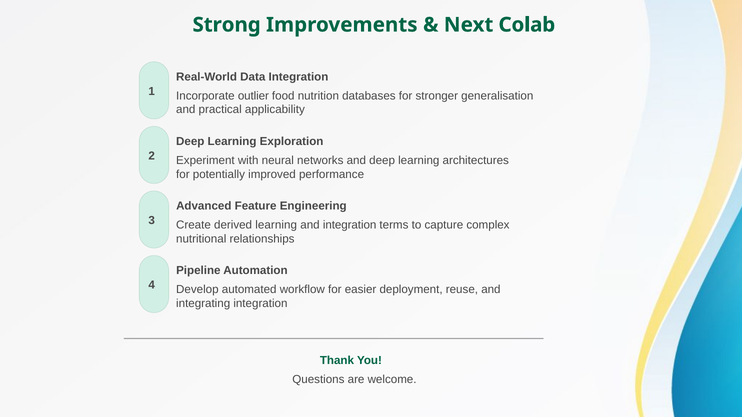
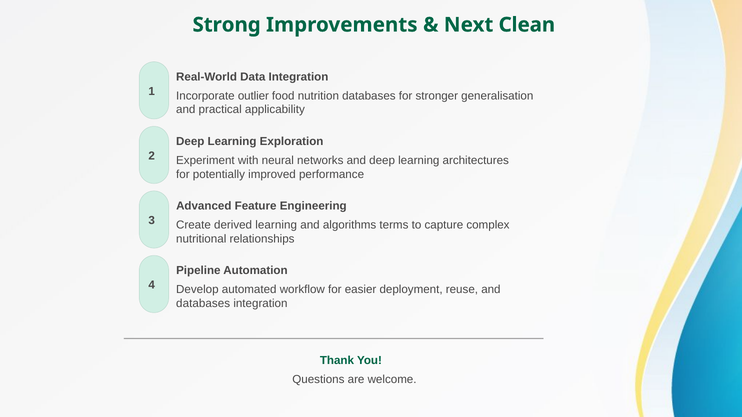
Colab: Colab -> Clean (527, 25)
and integration: integration -> algorithms (350, 225)
integrating: integrating -> databases (203, 304)
